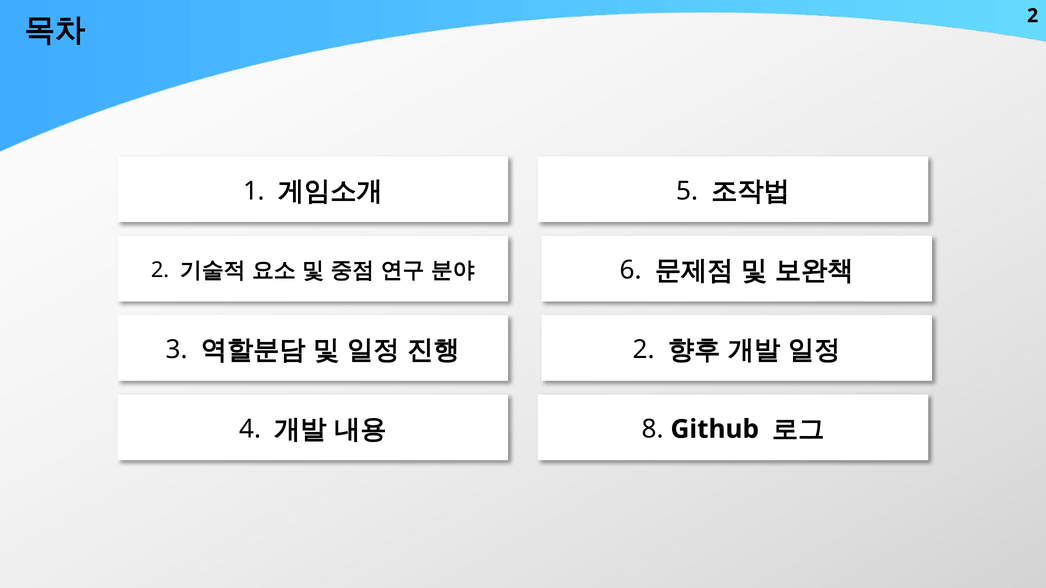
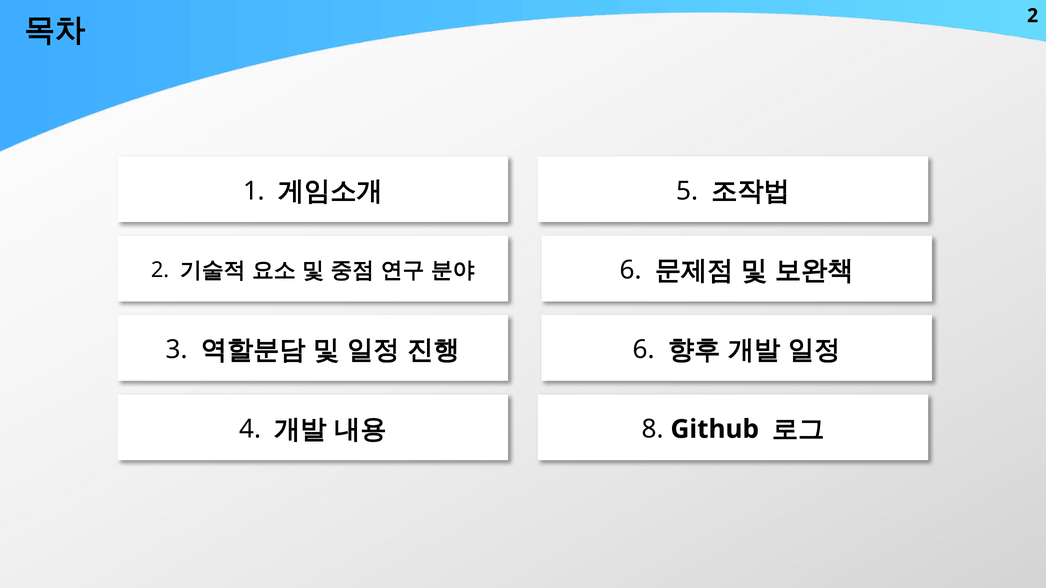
2: 2 -> 6 (644, 350)
